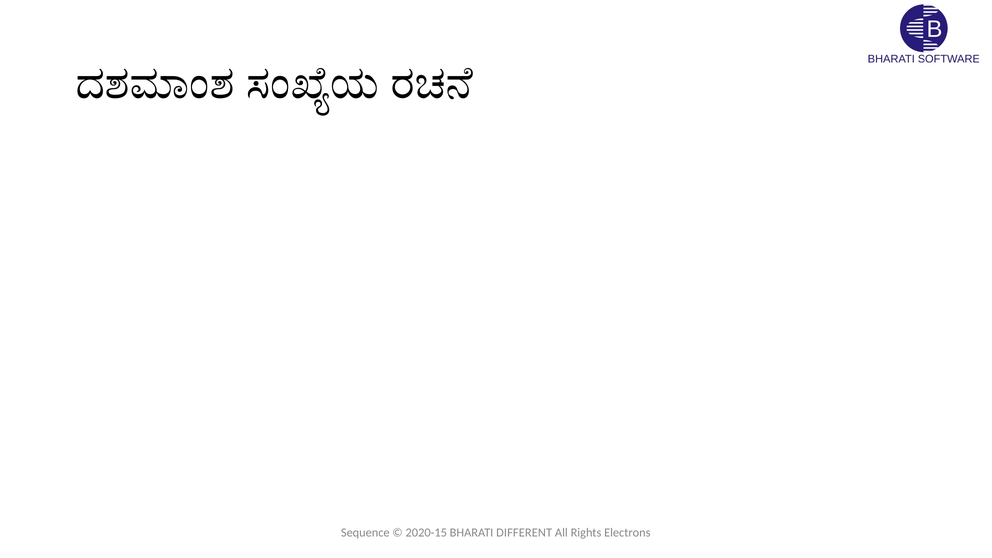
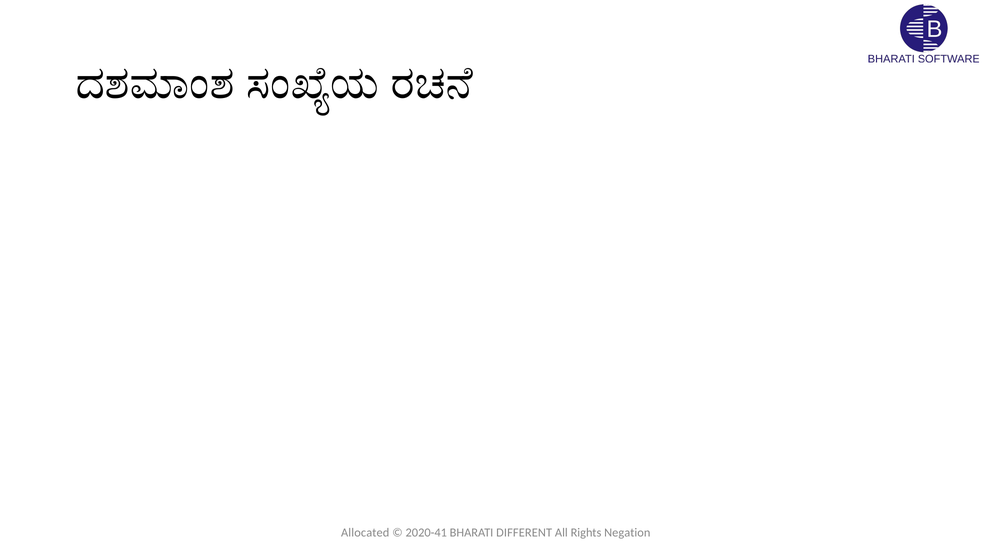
Sequence: Sequence -> Allocated (365, 533)
2020-15: 2020-15 -> 2020-41 (426, 533)
Electrons: Electrons -> Negation (627, 533)
